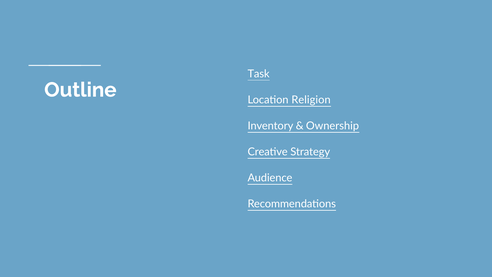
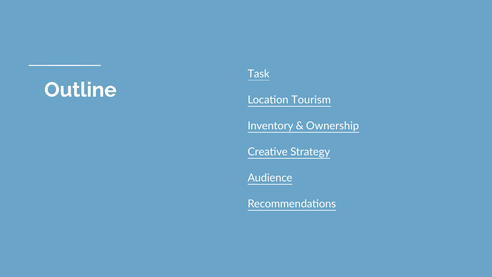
Religion: Religion -> Tourism (311, 100)
